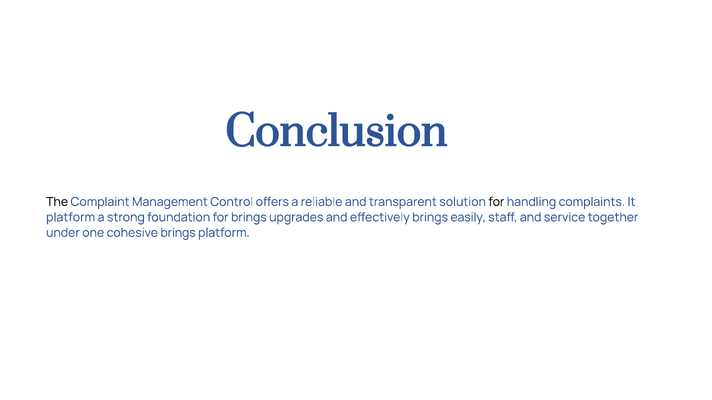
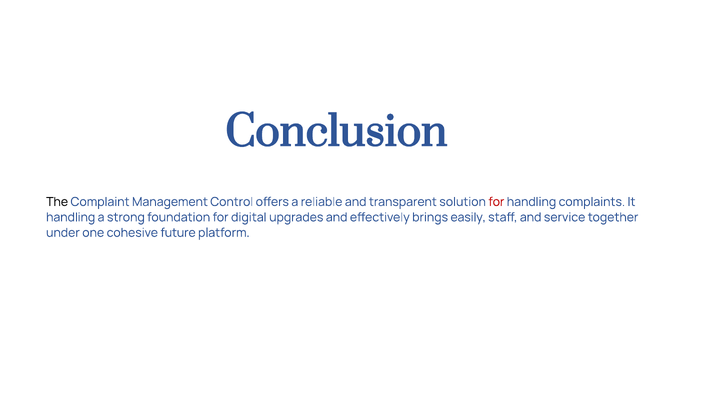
for colour: black -> red (496, 202)
platform: platform -> handling (71, 218)
for brings: brings -> digital (249, 218)
cohesive brings: brings -> future (178, 233)
